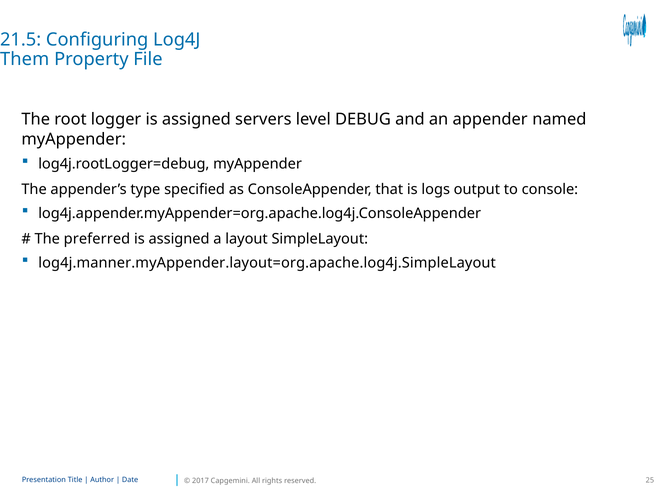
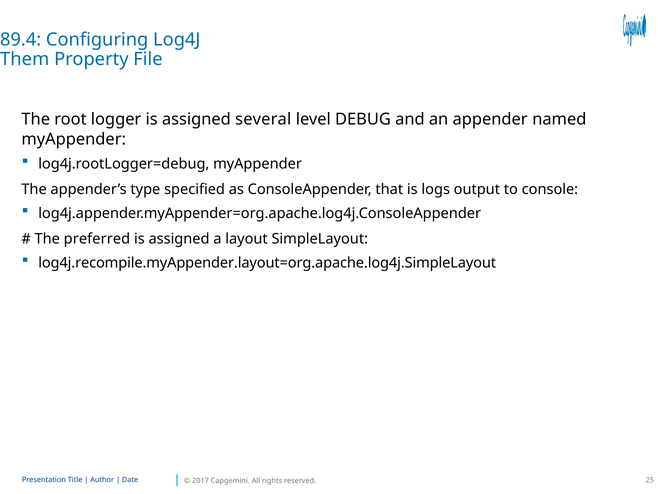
21.5: 21.5 -> 89.4 (21, 40)
servers: servers -> several (263, 119)
log4j.manner.myAppender.layout=org.apache.log4j.SimpleLayout: log4j.manner.myAppender.layout=org.apache.log4j.SimpleLayout -> log4j.recompile.myAppender.layout=org.apache.log4j.SimpleLayout (267, 263)
